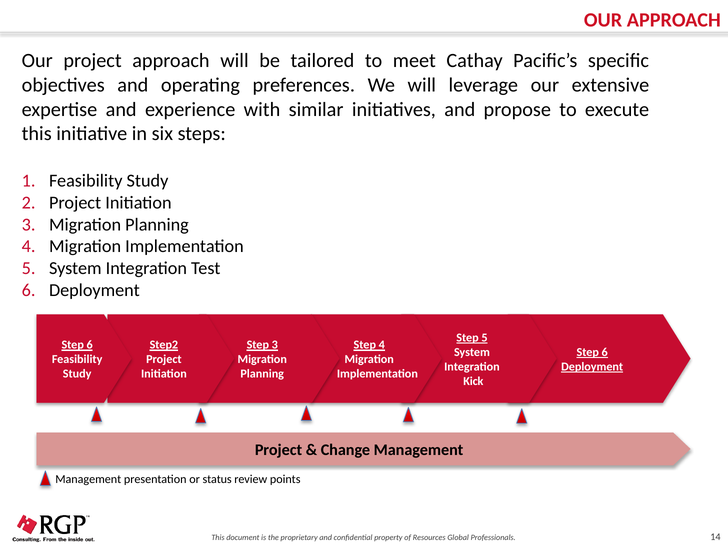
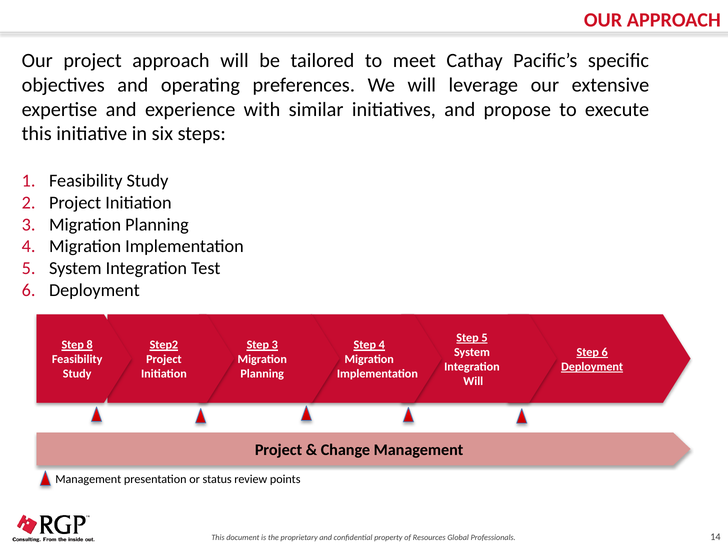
6: 6 -> 8 (90, 345)
Kick: Kick -> Will (473, 381)
